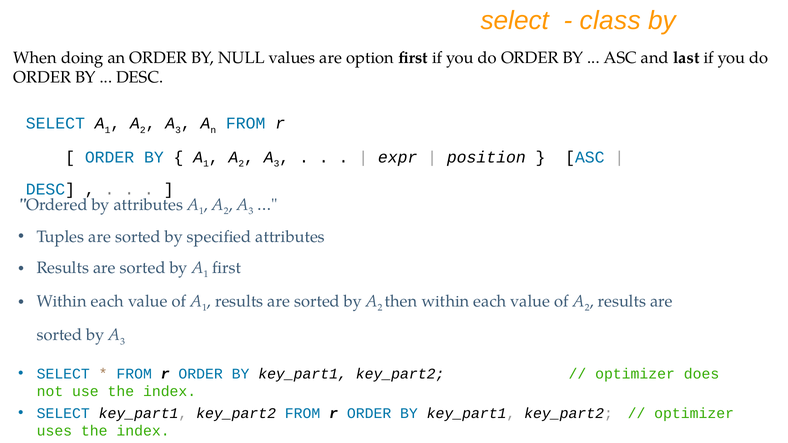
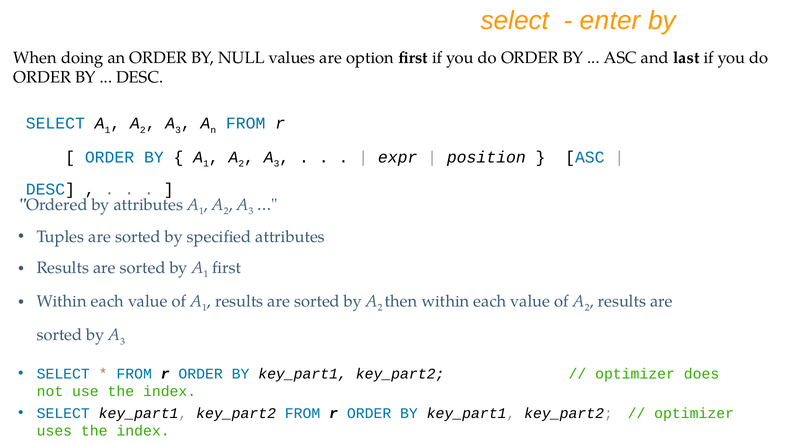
class: class -> enter (610, 21)
